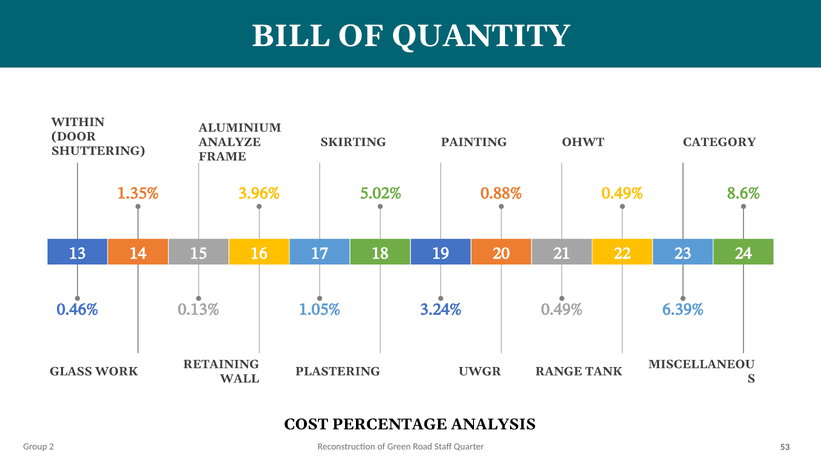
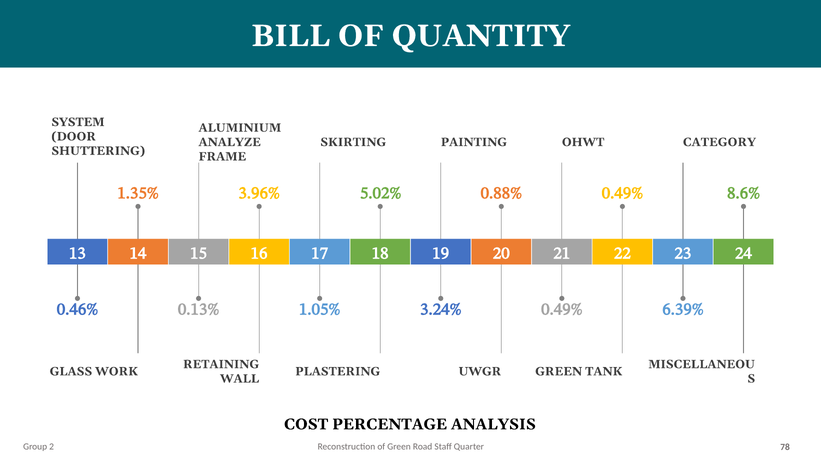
WITHIN: WITHIN -> SYSTEM (78, 122)
PLASTERING RANGE: RANGE -> GREEN (559, 371)
53: 53 -> 78 (785, 447)
